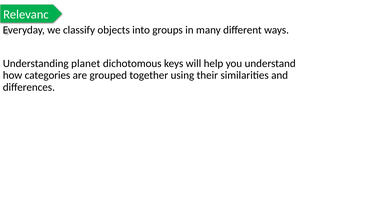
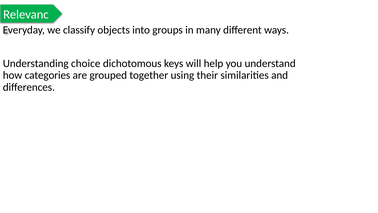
planet: planet -> choice (86, 63)
